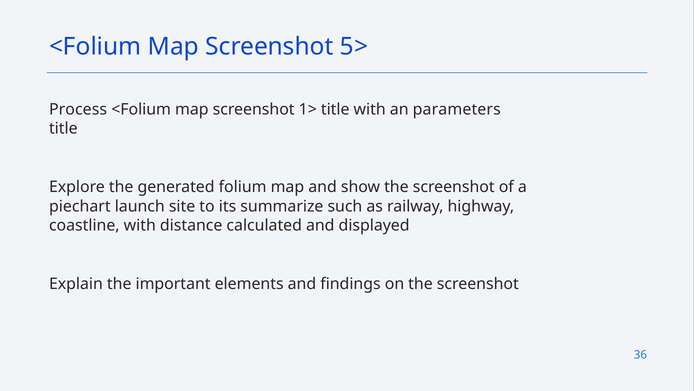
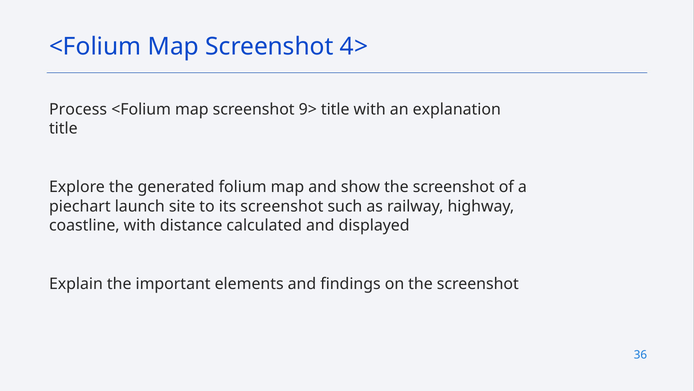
5>: 5> -> 4> (354, 46)
1>: 1> -> 9> (308, 109)
parameters: parameters -> explanation (457, 109)
its summarize: summarize -> screenshot (282, 206)
